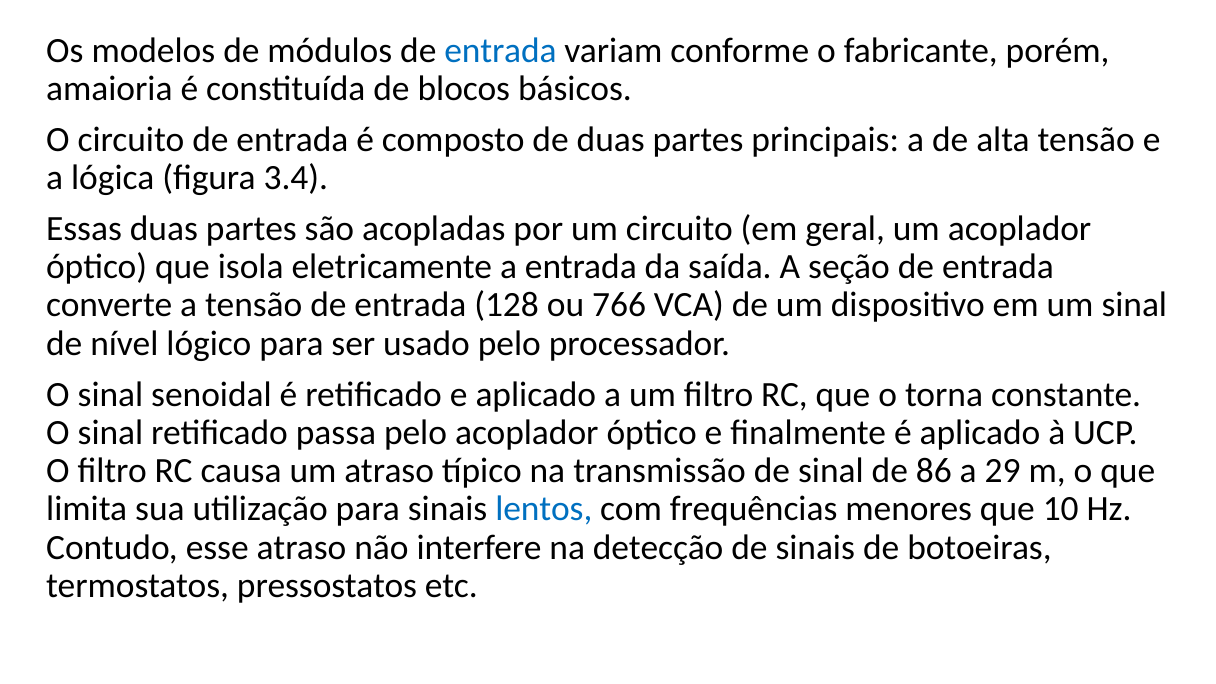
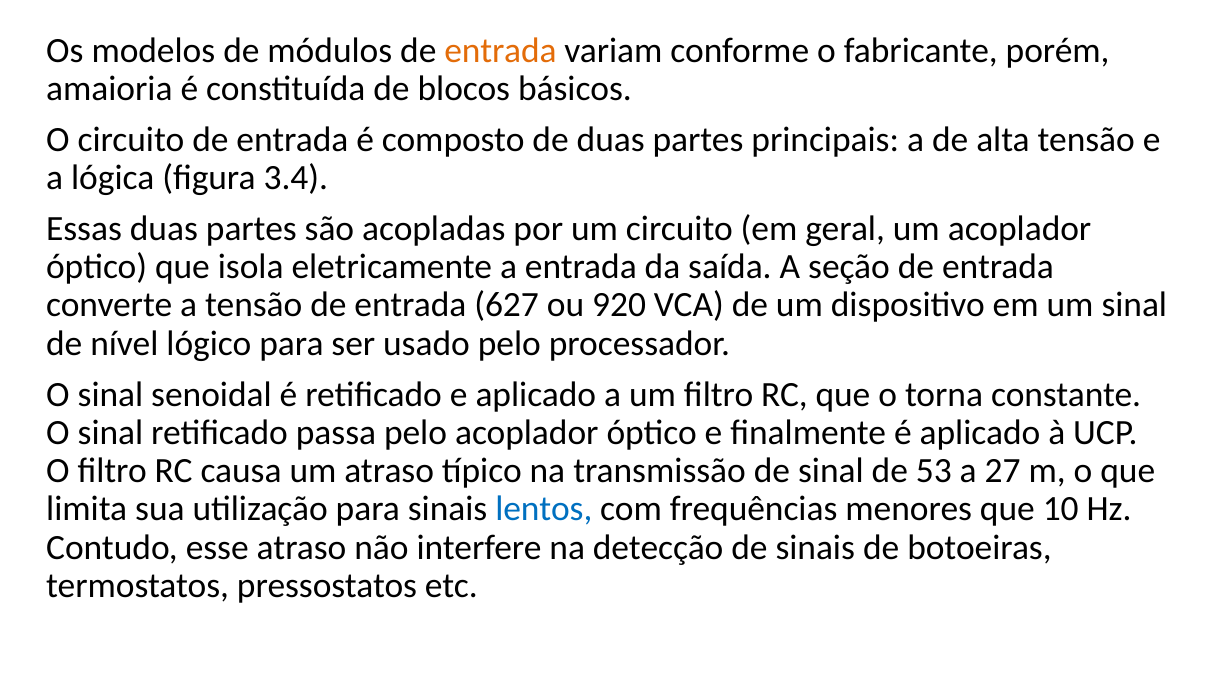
entrada colour: blue -> orange (500, 50)
128: 128 -> 627 (507, 305)
766: 766 -> 920 (619, 305)
86: 86 -> 53 (934, 471)
29: 29 -> 27 (1003, 471)
